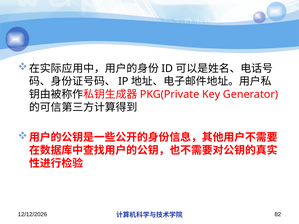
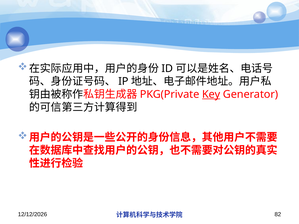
Key underline: none -> present (211, 94)
